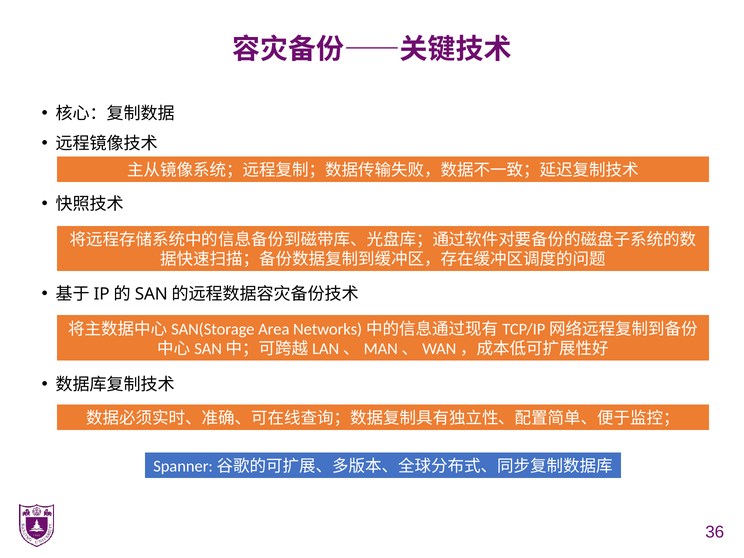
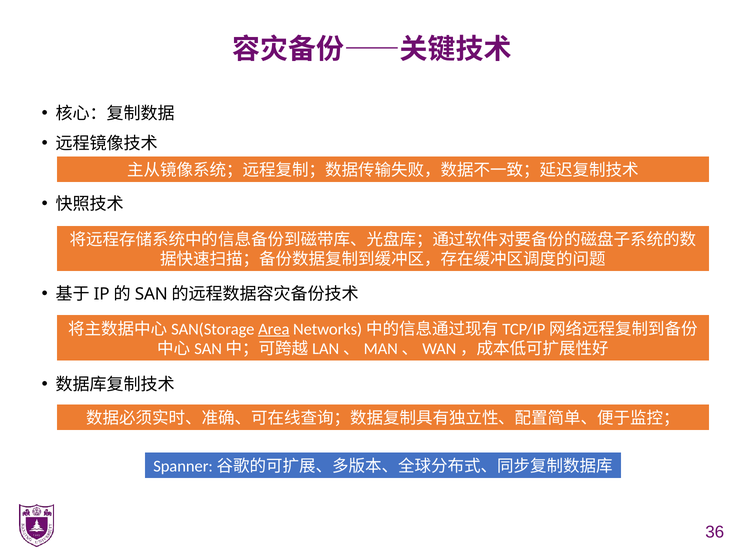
Area underline: none -> present (274, 329)
